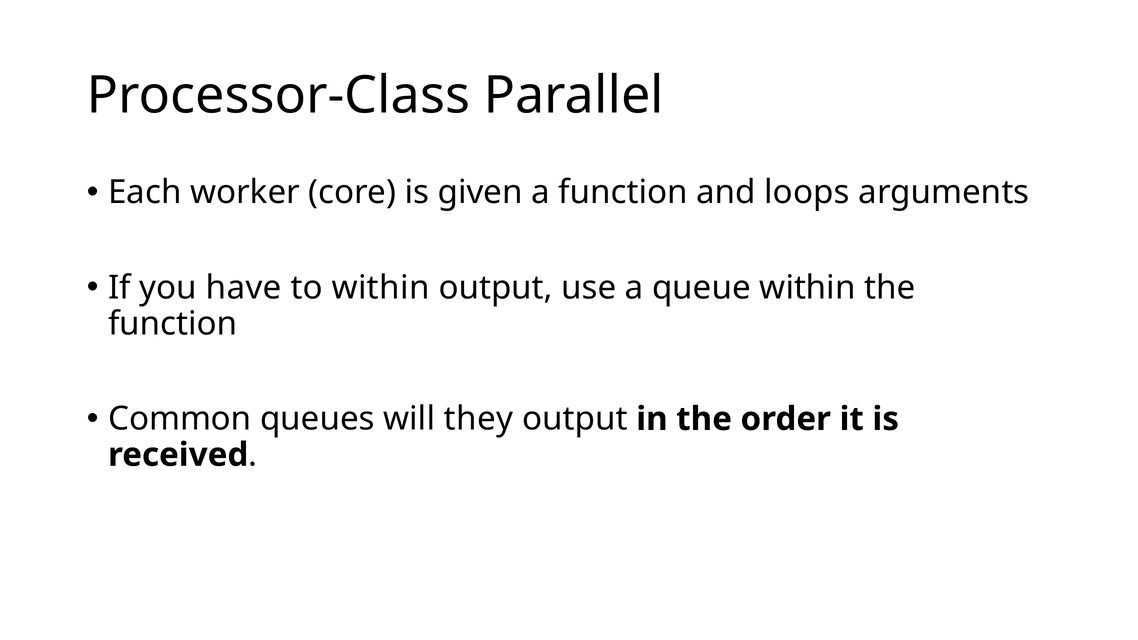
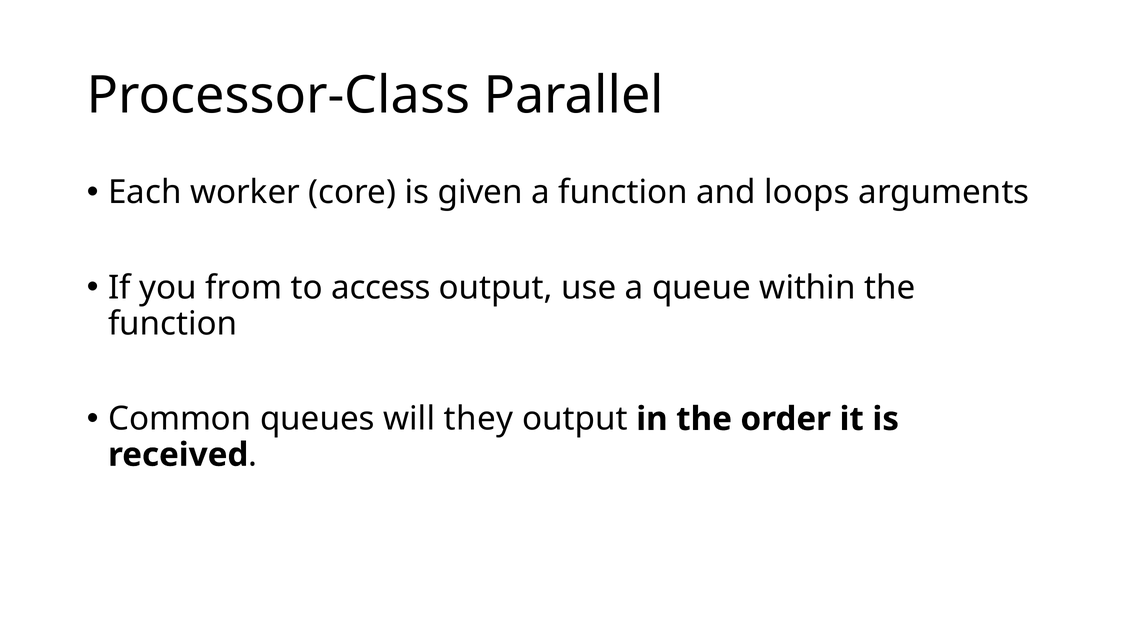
have: have -> from (244, 288)
to within: within -> access (381, 288)
